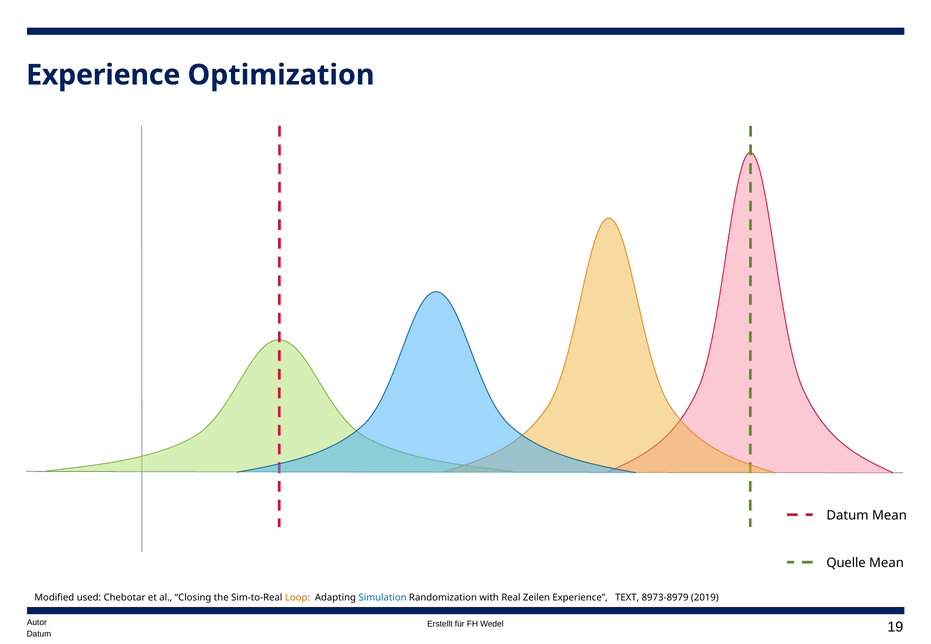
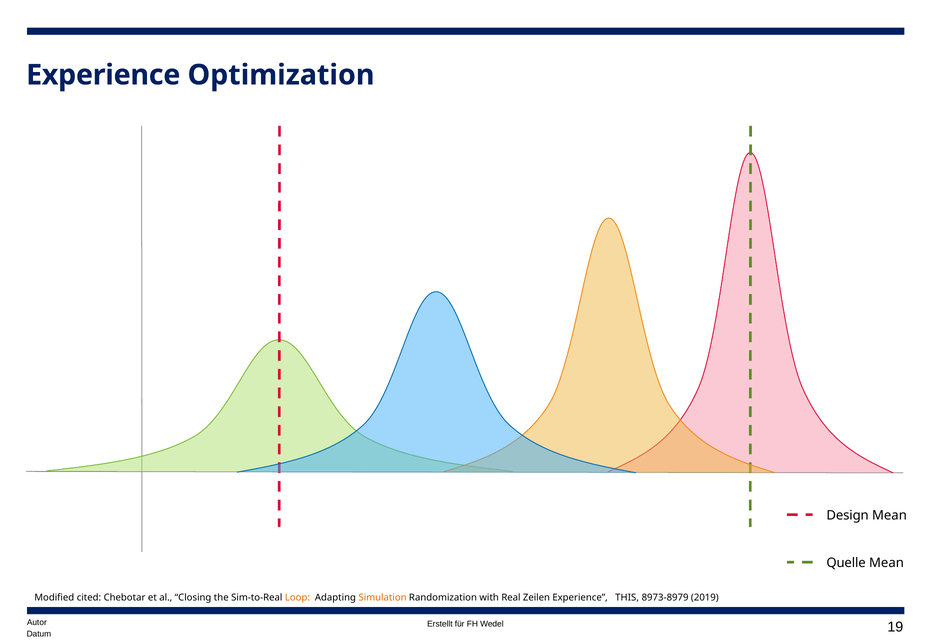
Datum: Datum -> Design (848, 516)
used: used -> cited (89, 598)
Simulation colour: blue -> orange (383, 598)
TEXT: TEXT -> THIS (627, 598)
